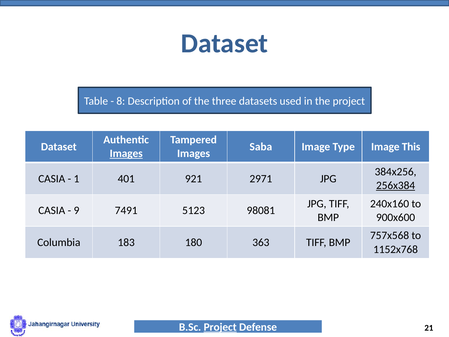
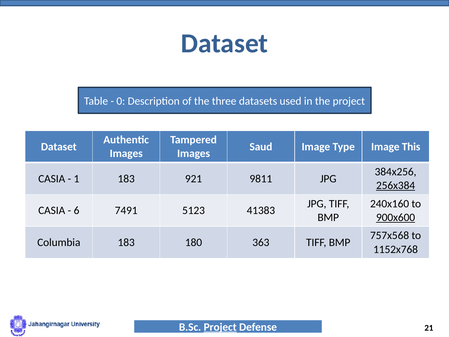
8: 8 -> 0 (121, 101)
Saba: Saba -> Saud (261, 147)
Images underline: present -> none (126, 153)
1 401: 401 -> 183 (126, 178)
2971: 2971 -> 9811 (261, 178)
9: 9 -> 6 (77, 210)
98081: 98081 -> 41383 (261, 210)
900x600 underline: none -> present (396, 217)
